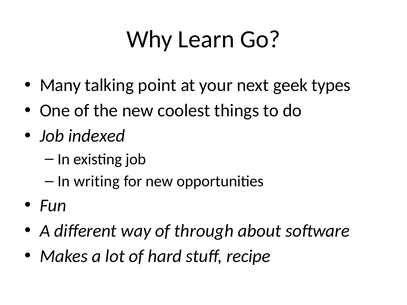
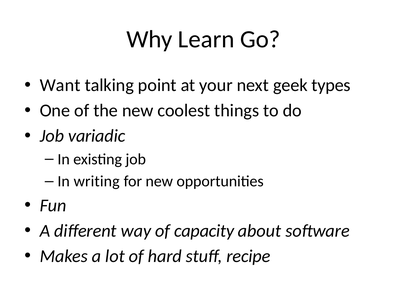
Many: Many -> Want (60, 85)
indexed: indexed -> variadic (97, 136)
through: through -> capacity (204, 231)
